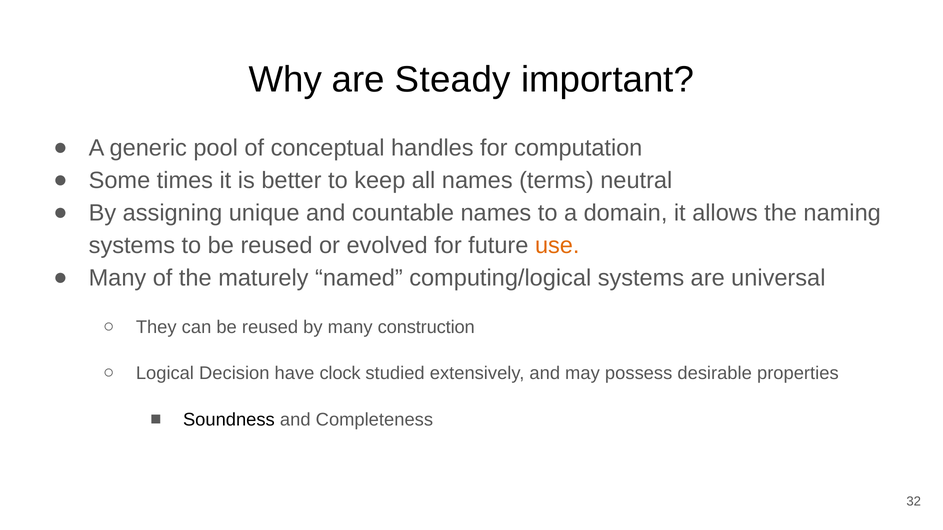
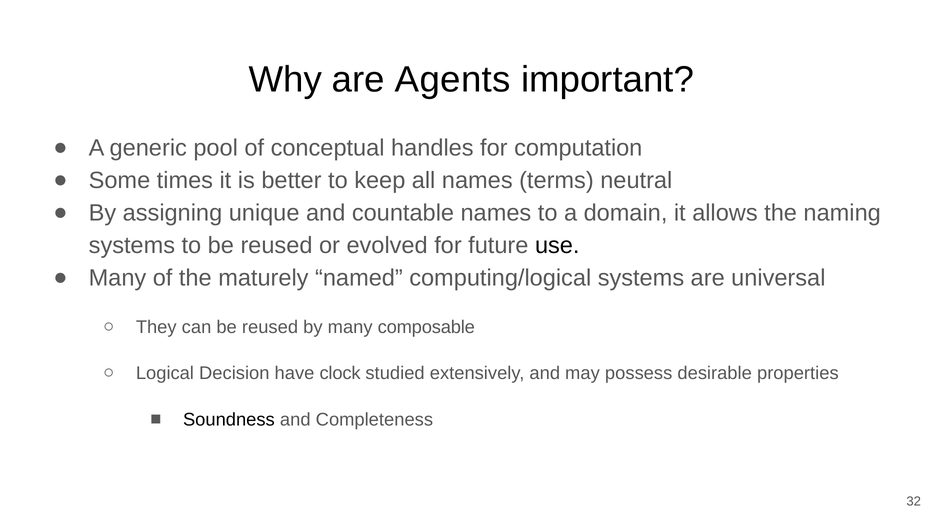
Steady: Steady -> Agents (453, 80)
use colour: orange -> black (557, 246)
construction: construction -> composable (426, 327)
